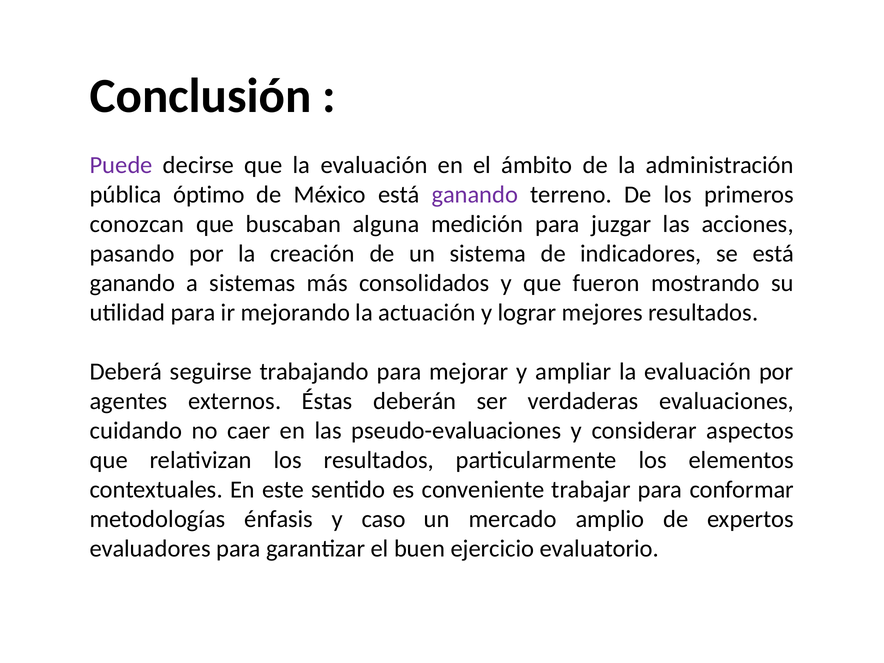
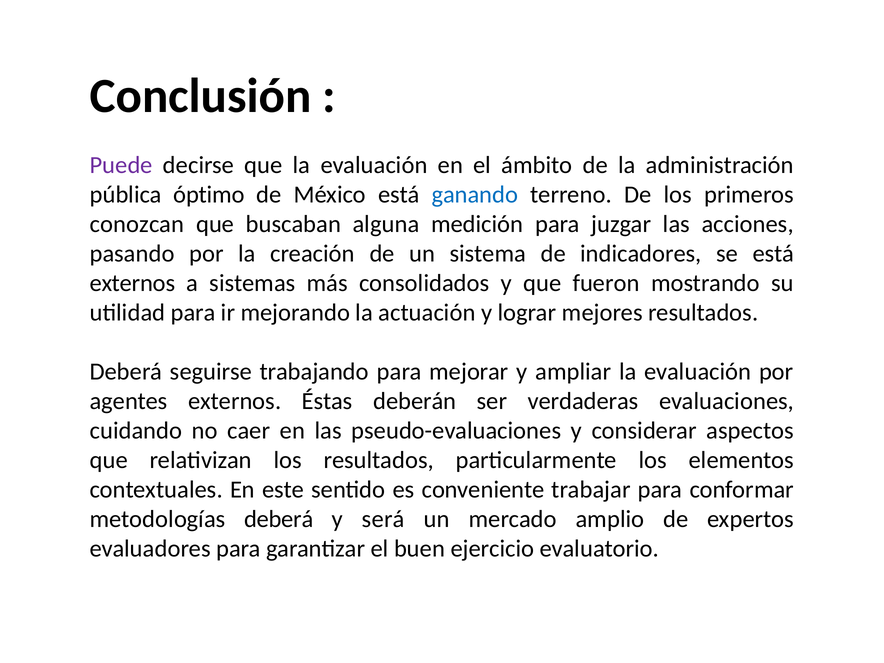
ganando colour: purple -> blue (475, 195)
ganando: ganando -> externos (132, 283)
metodologías énfasis: énfasis -> deberá (279, 519)
caso: caso -> será (383, 519)
